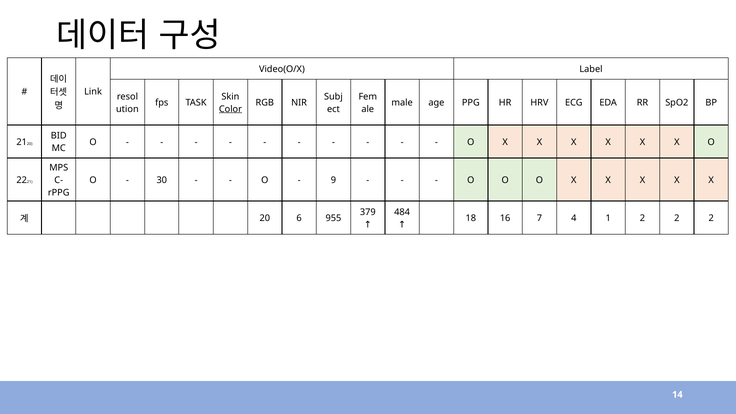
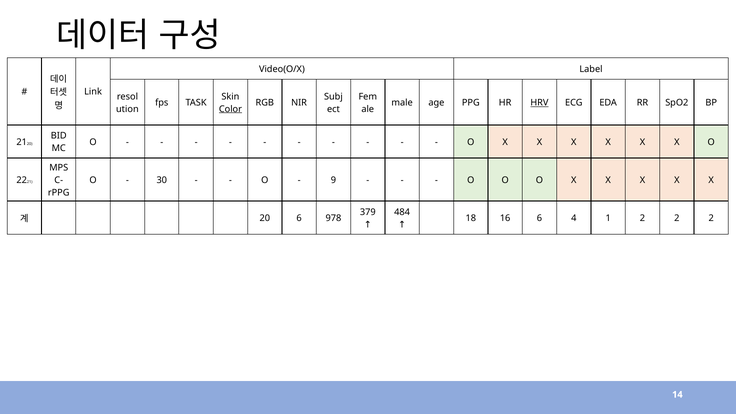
HRV underline: none -> present (539, 103)
955: 955 -> 978 (333, 218)
16 7: 7 -> 6 (539, 218)
